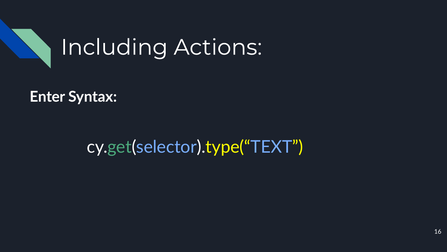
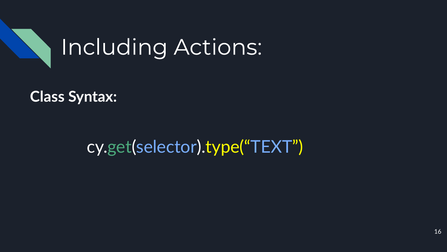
Enter: Enter -> Class (47, 97)
